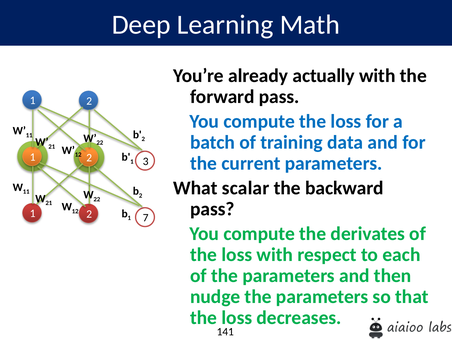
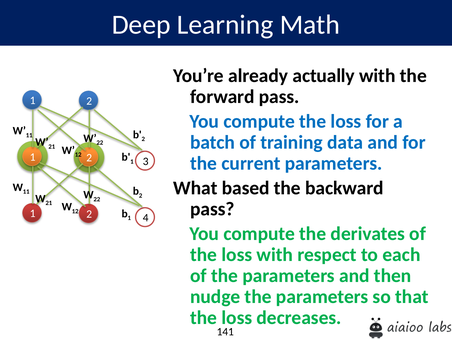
scalar: scalar -> based (246, 188)
7: 7 -> 4 (146, 218)
